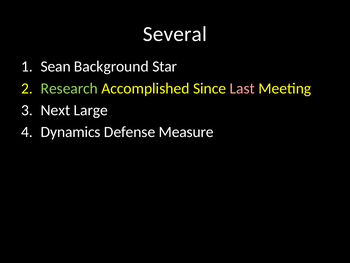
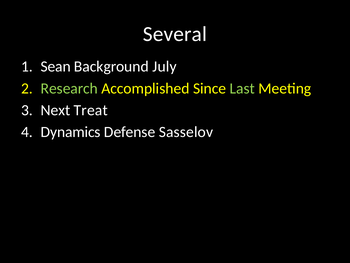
Star: Star -> July (165, 66)
Last colour: pink -> light green (242, 88)
Large: Large -> Treat (91, 110)
Measure: Measure -> Sasselov (186, 132)
